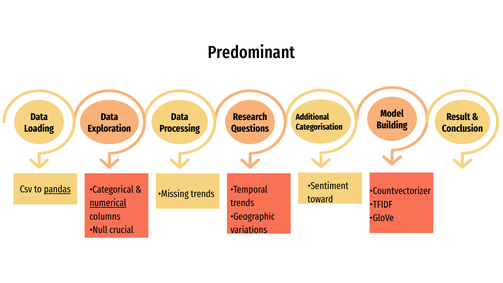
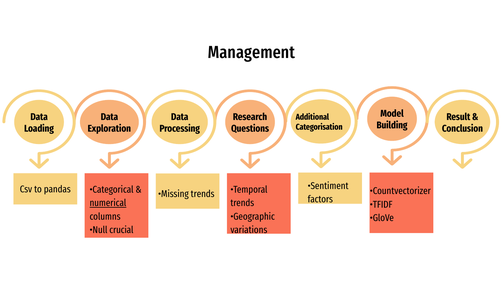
Predominant: Predominant -> Management (251, 53)
pandas underline: present -> none (57, 189)
toward: toward -> factors (320, 199)
